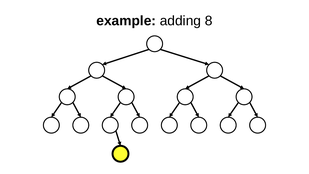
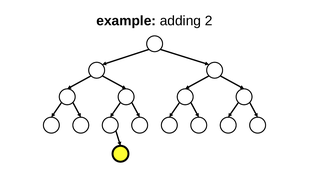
adding 8: 8 -> 2 (209, 21)
